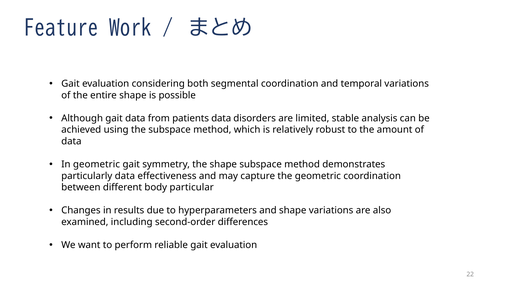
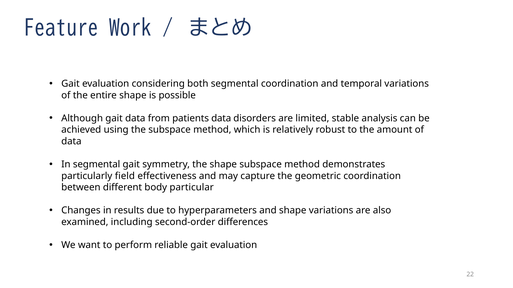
In geometric: geometric -> segmental (97, 165)
particularly data: data -> field (125, 176)
